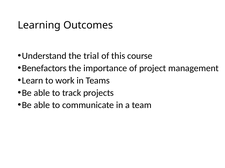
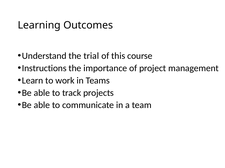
Benefactors: Benefactors -> Instructions (44, 68)
